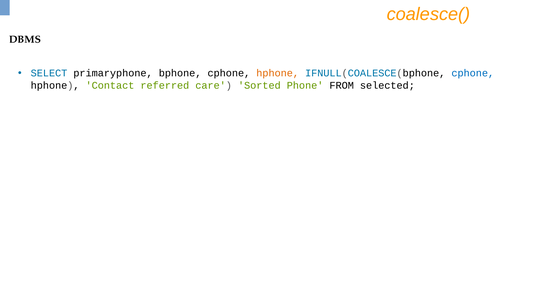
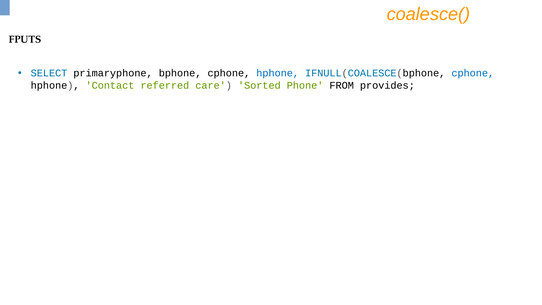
DBMS: DBMS -> FPUTS (25, 40)
hphone colour: orange -> blue (278, 73)
selected: selected -> provides (387, 85)
